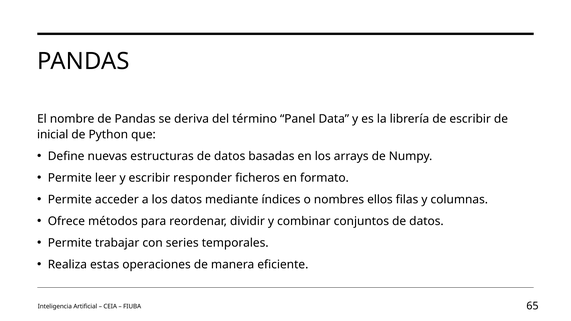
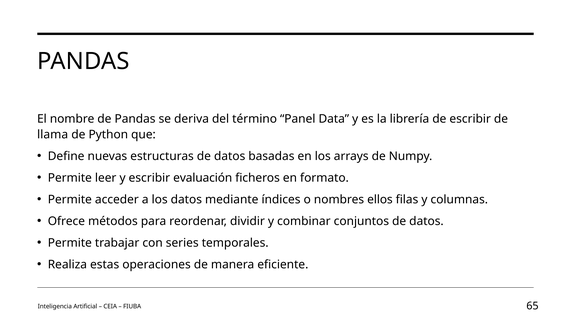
inicial: inicial -> llama (53, 135)
responder: responder -> evaluación (203, 178)
